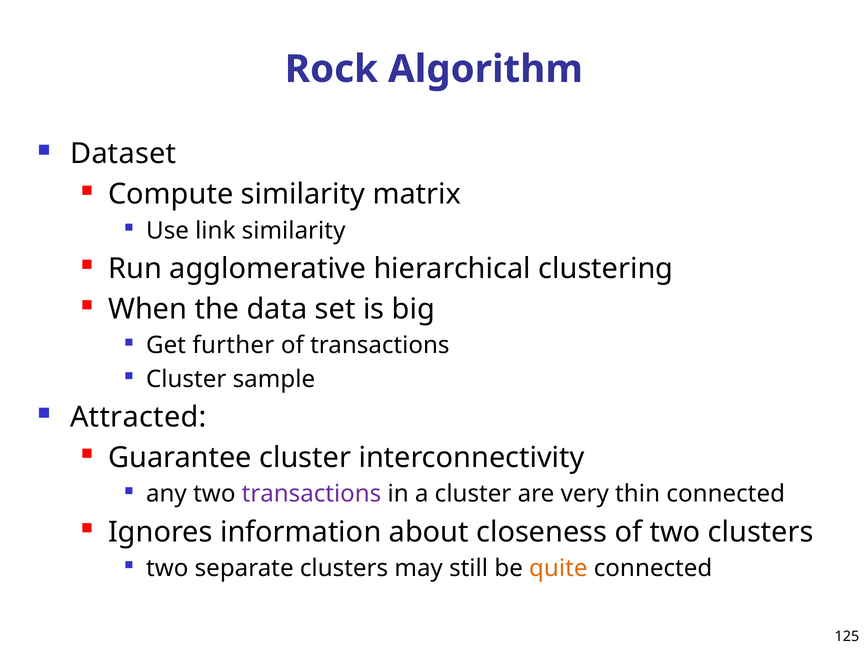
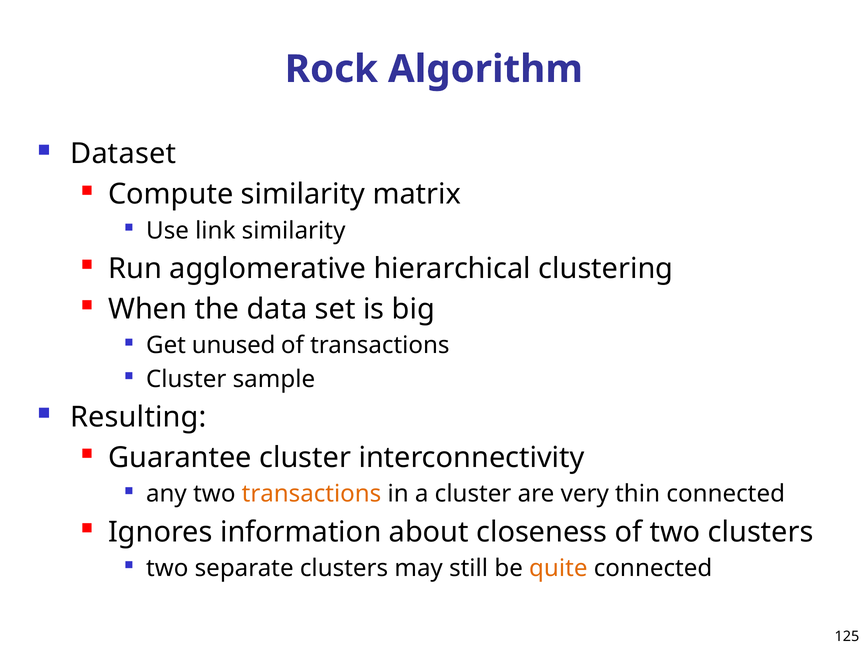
further: further -> unused (234, 345)
Attracted: Attracted -> Resulting (138, 417)
transactions colour: purple -> orange (311, 494)
